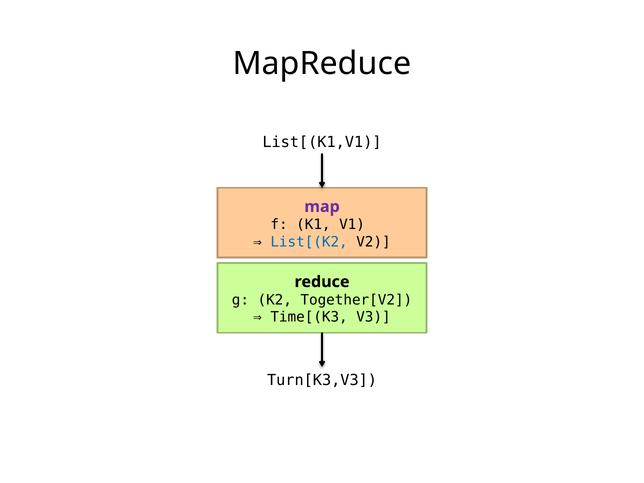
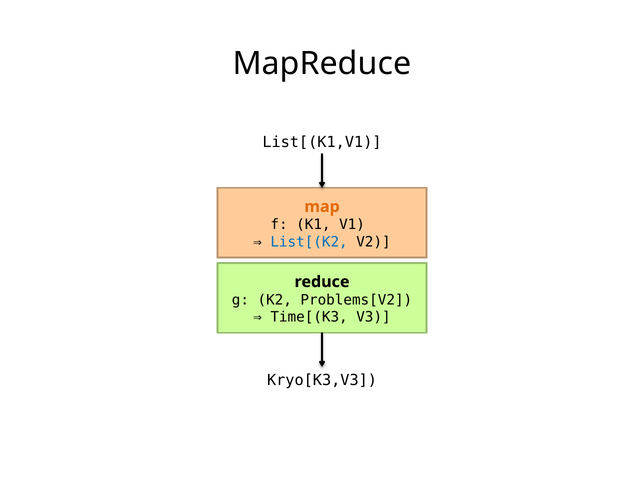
map colour: purple -> orange (322, 207)
Together[V2: Together[V2 -> Problems[V2 (356, 300)
Turn[K3,V3: Turn[K3,V3 -> Kryo[K3,V3 (322, 380)
